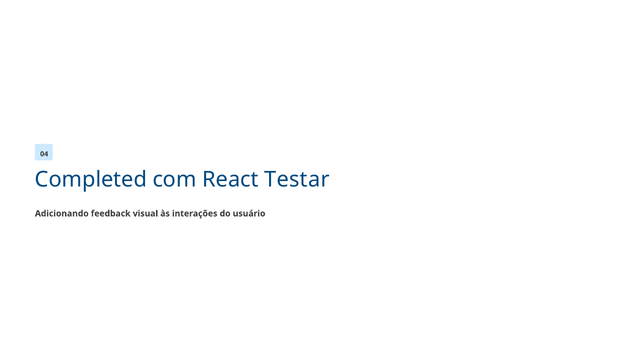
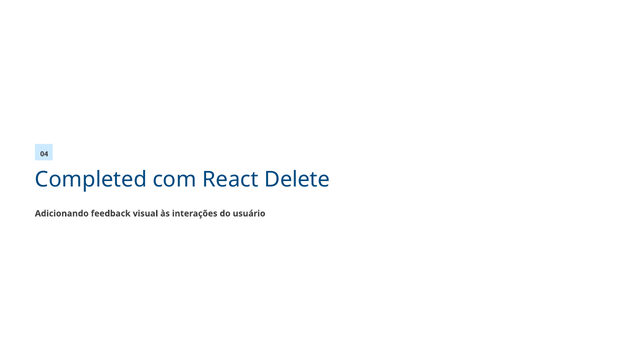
Testar: Testar -> Delete (297, 179)
